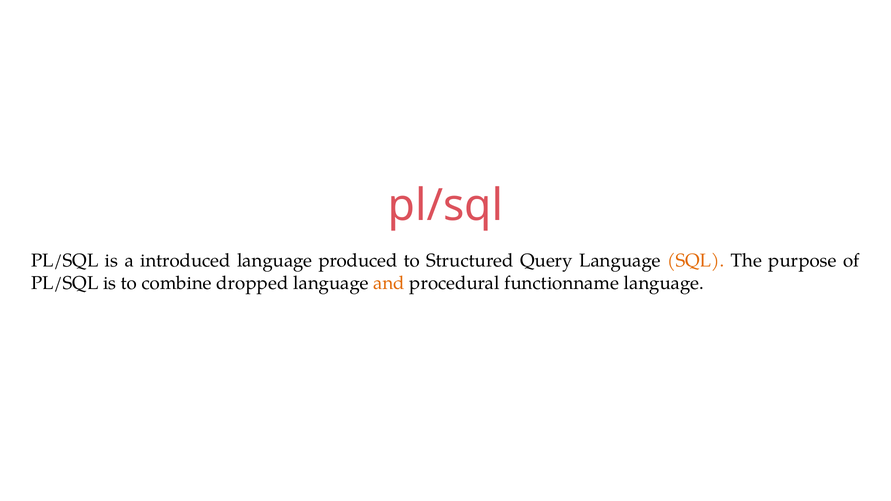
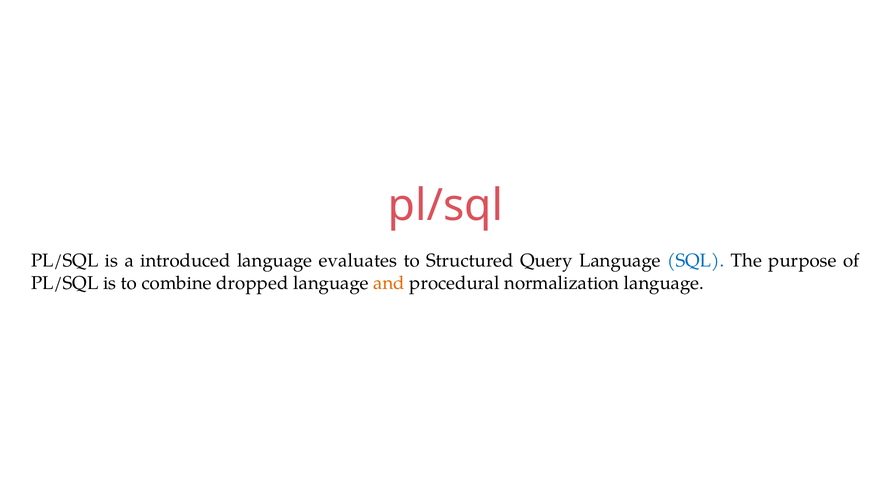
produced: produced -> evaluates (358, 261)
SQL colour: orange -> blue (696, 261)
functionname: functionname -> normalization (562, 283)
